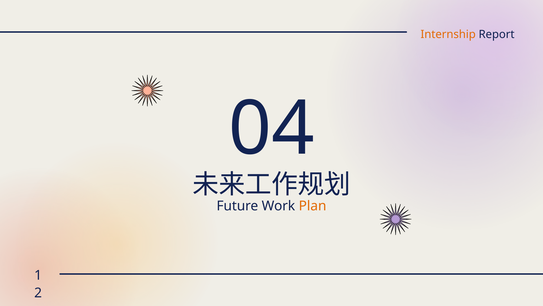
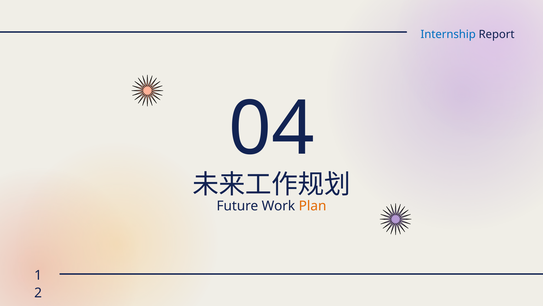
Internship colour: orange -> blue (448, 34)
